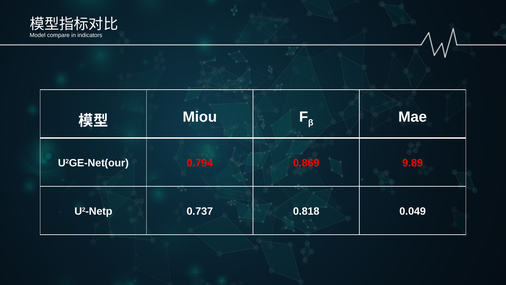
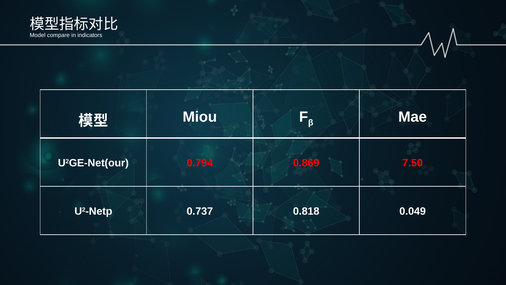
9.89: 9.89 -> 7.50 (413, 163)
